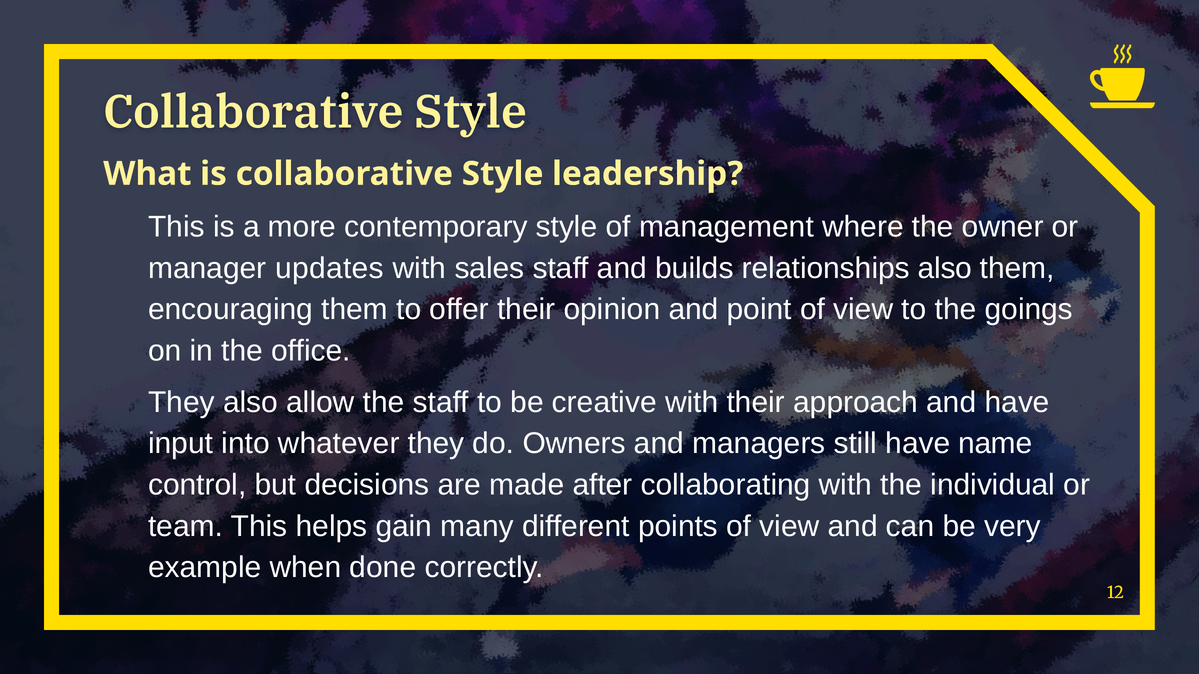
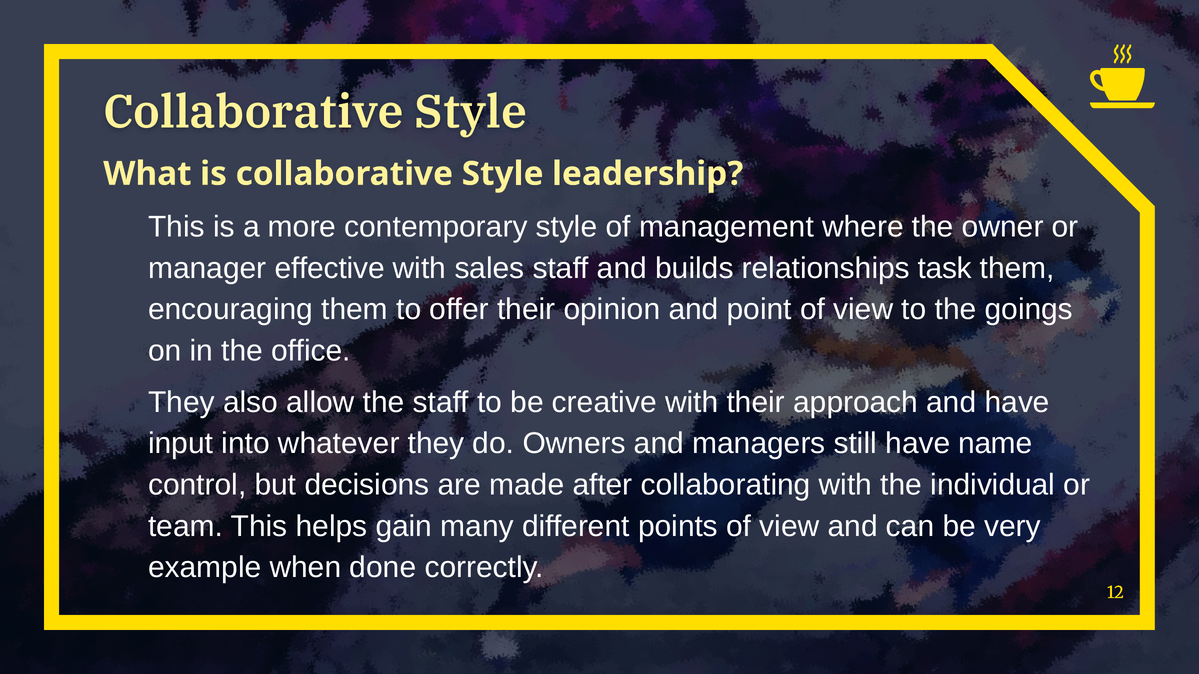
updates: updates -> effective (330, 268)
relationships also: also -> task (945, 268)
